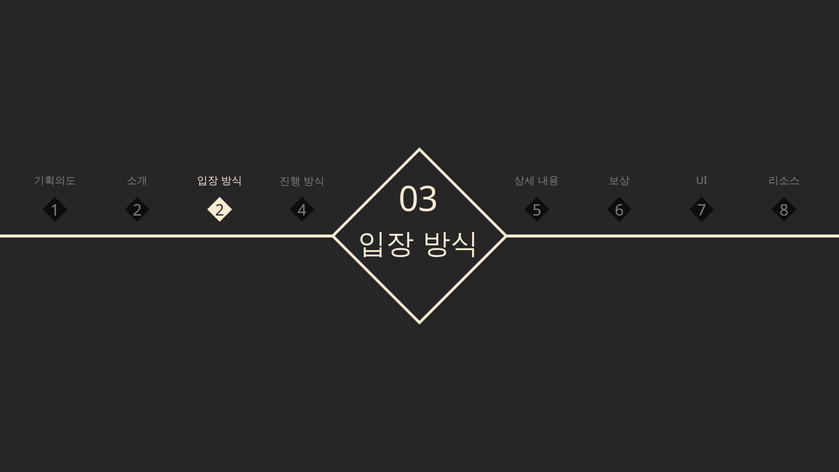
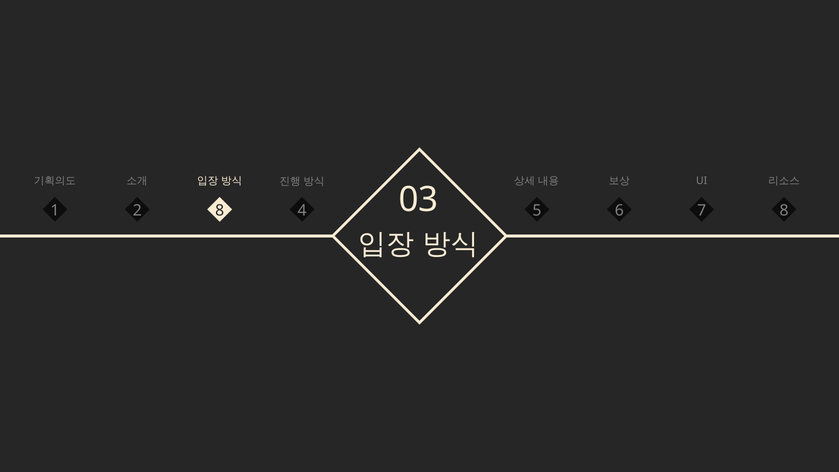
2 2: 2 -> 8 (220, 210)
